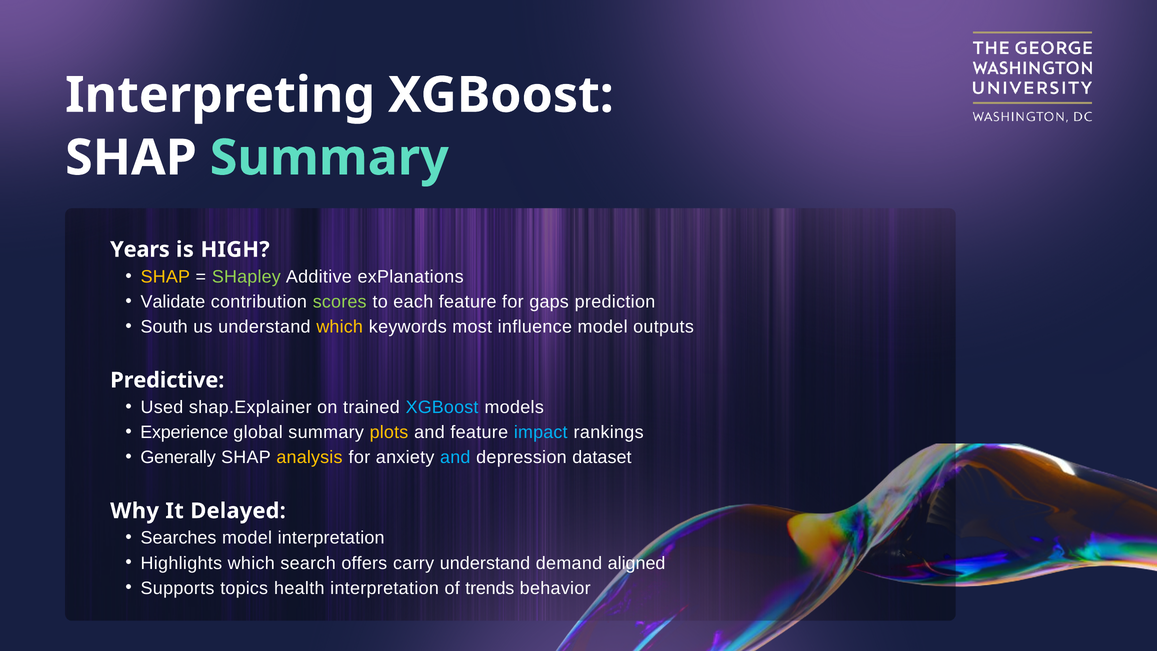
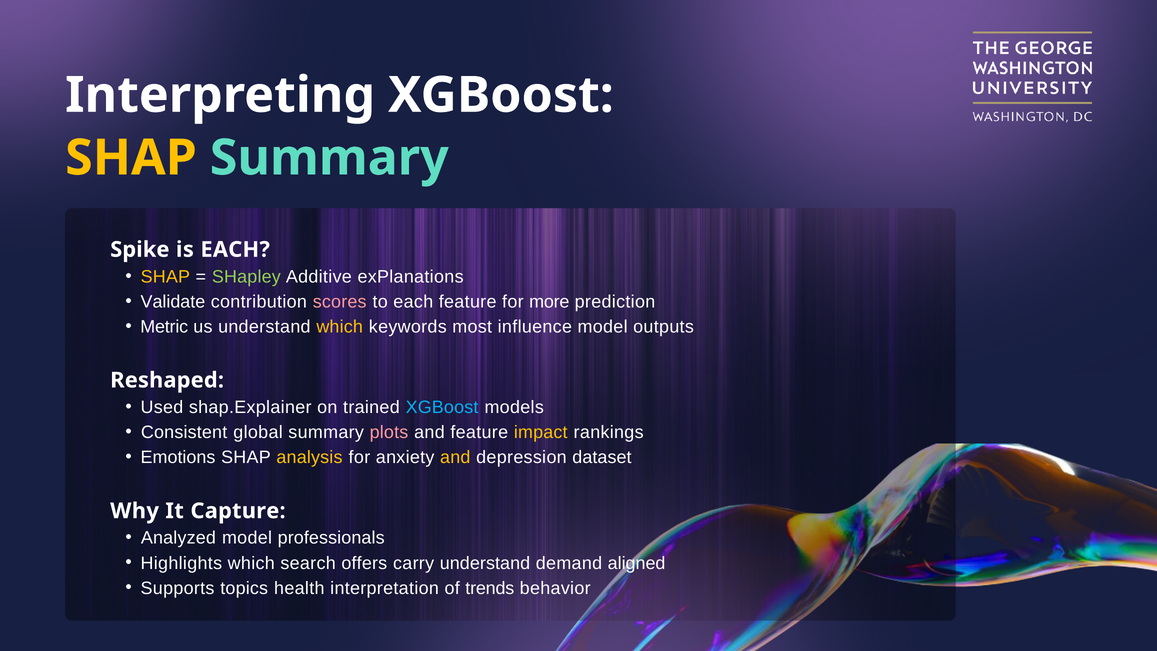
SHAP colour: white -> yellow (131, 158)
Years: Years -> Spike (140, 249)
is HIGH: HIGH -> EACH (235, 249)
scores colour: light green -> pink (340, 302)
gaps: gaps -> more (549, 302)
South: South -> Metric (164, 327)
Predictive: Predictive -> Reshaped (167, 380)
Experience: Experience -> Consistent (184, 432)
plots colour: yellow -> pink (389, 432)
impact colour: light blue -> yellow (541, 432)
Generally: Generally -> Emotions (178, 457)
and colour: light blue -> yellow (455, 457)
Delayed: Delayed -> Capture (238, 511)
Searches: Searches -> Analyzed (178, 538)
model interpretation: interpretation -> professionals (331, 538)
